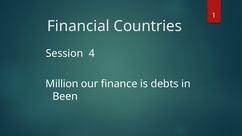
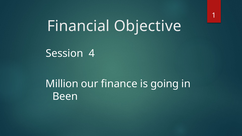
Countries: Countries -> Objective (148, 26)
debts: debts -> going (165, 84)
